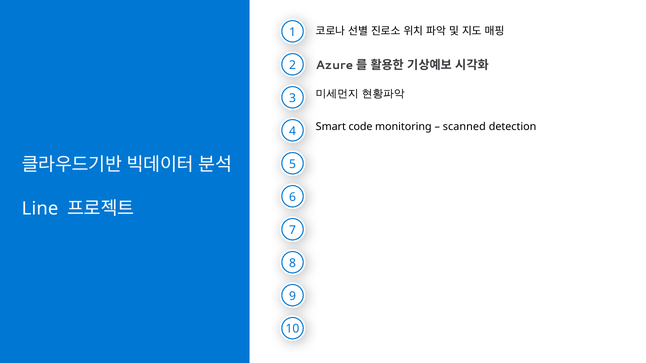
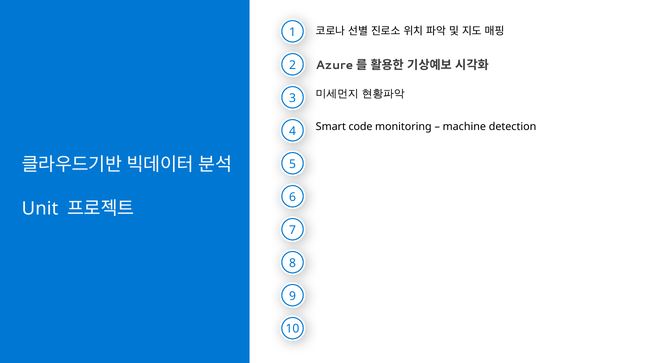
scanned: scanned -> machine (464, 127)
Line: Line -> Unit (40, 209)
